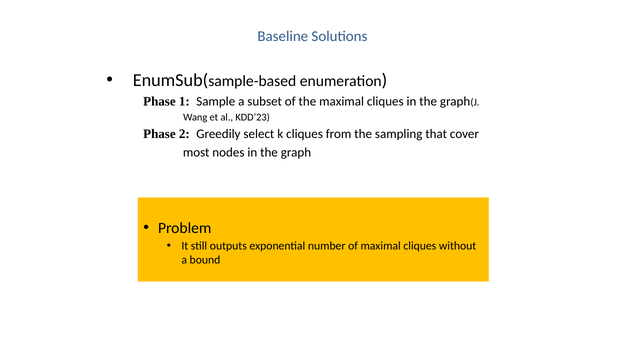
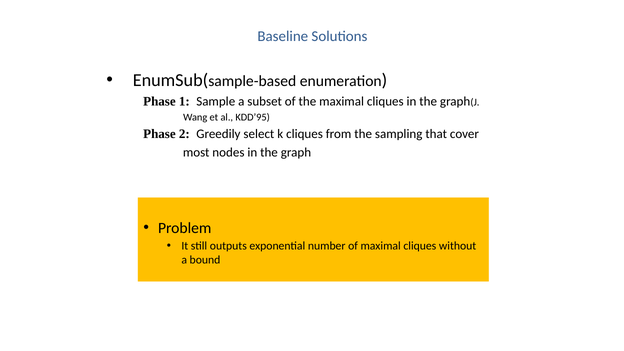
KDD’23: KDD’23 -> KDD’95 (253, 117)
